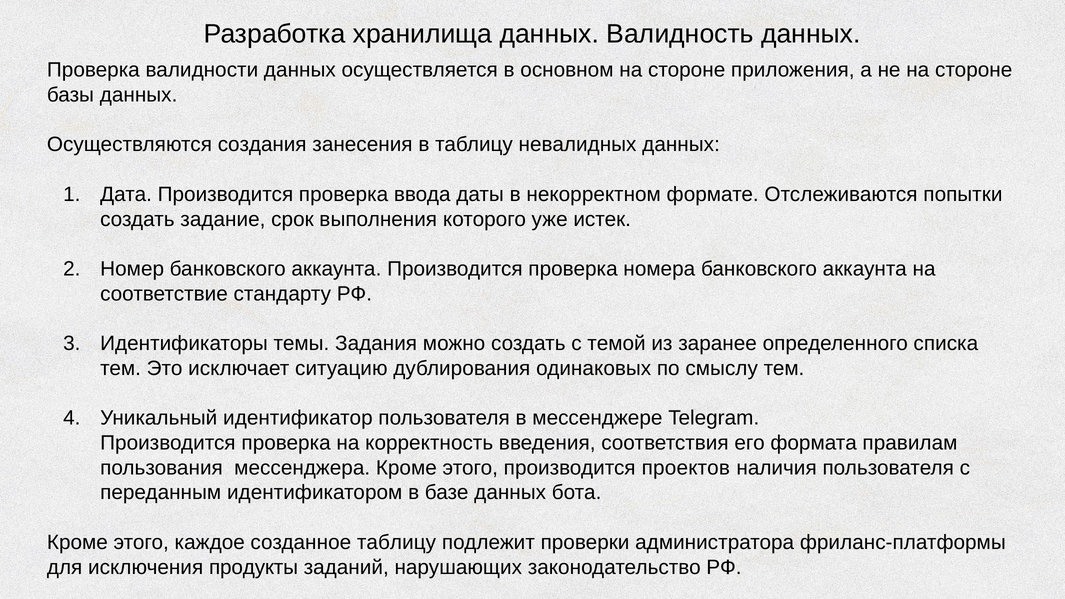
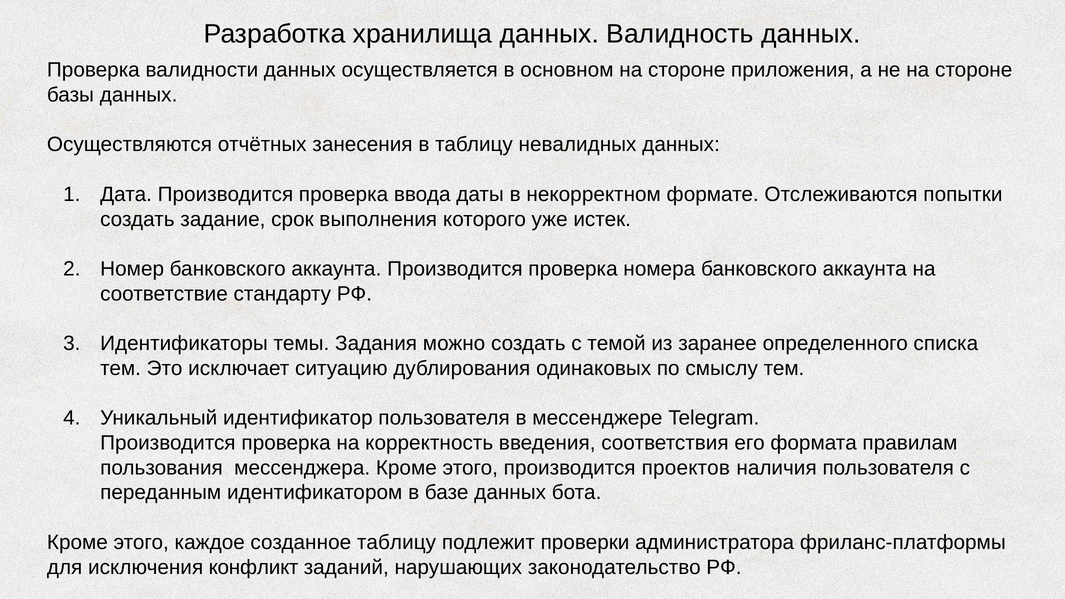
создания: создания -> отчётных (262, 145)
продукты: продукты -> конфликт (254, 567)
